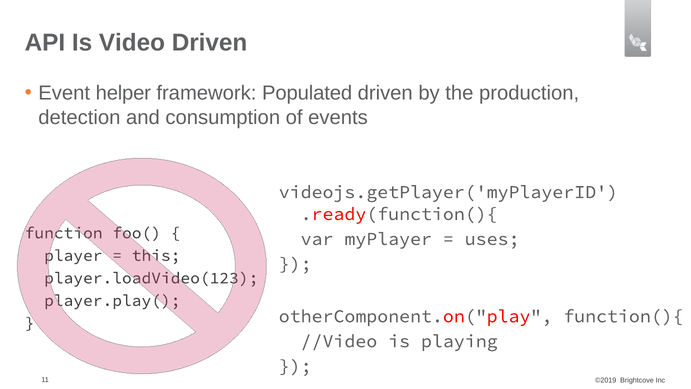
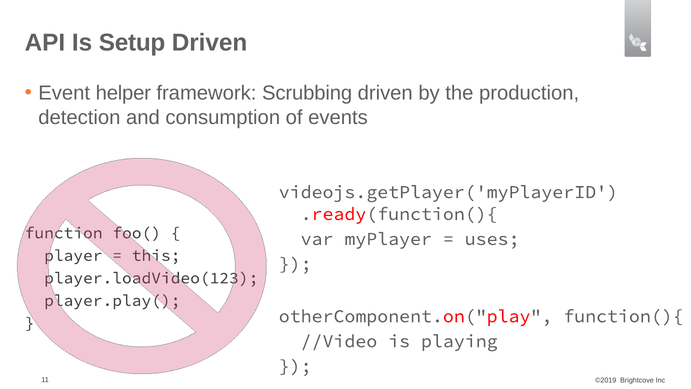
Video: Video -> Setup (132, 43)
Populated: Populated -> Scrubbing (307, 93)
